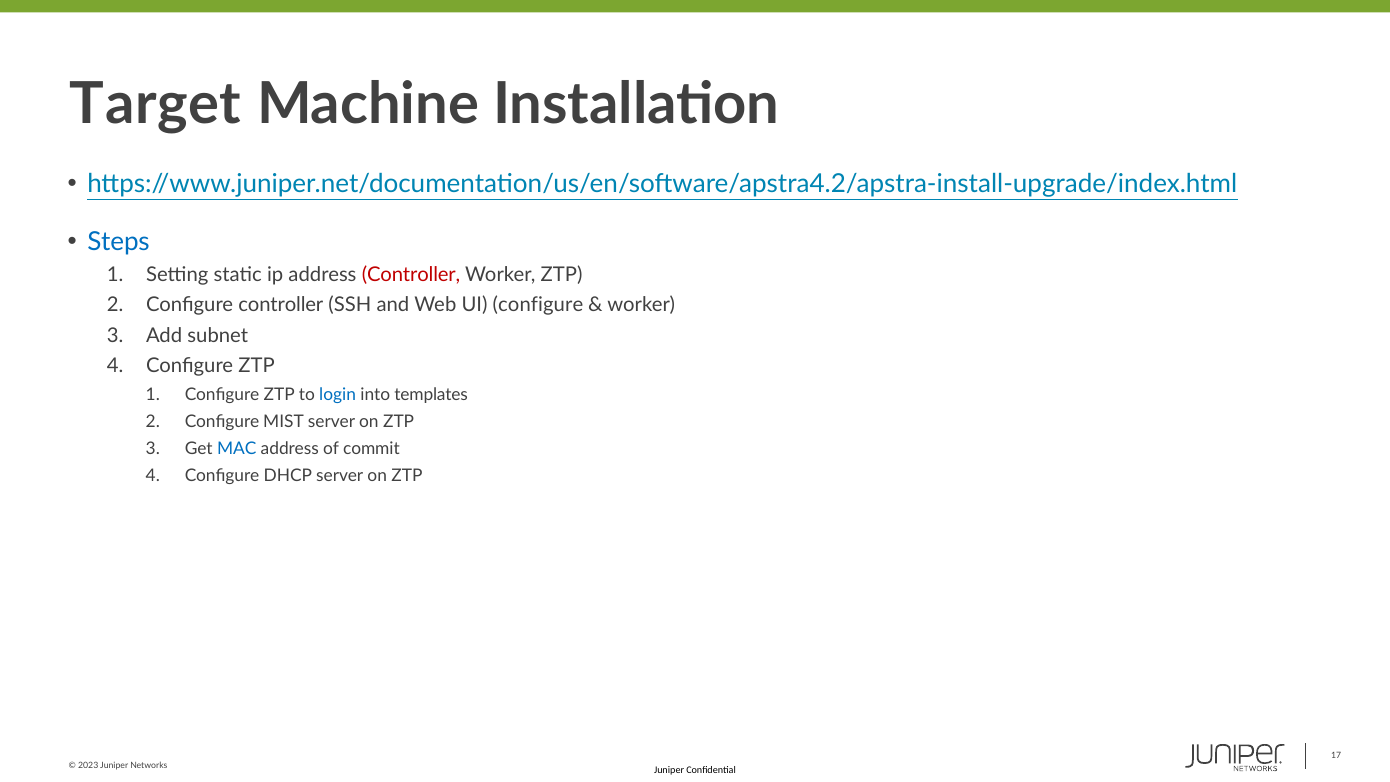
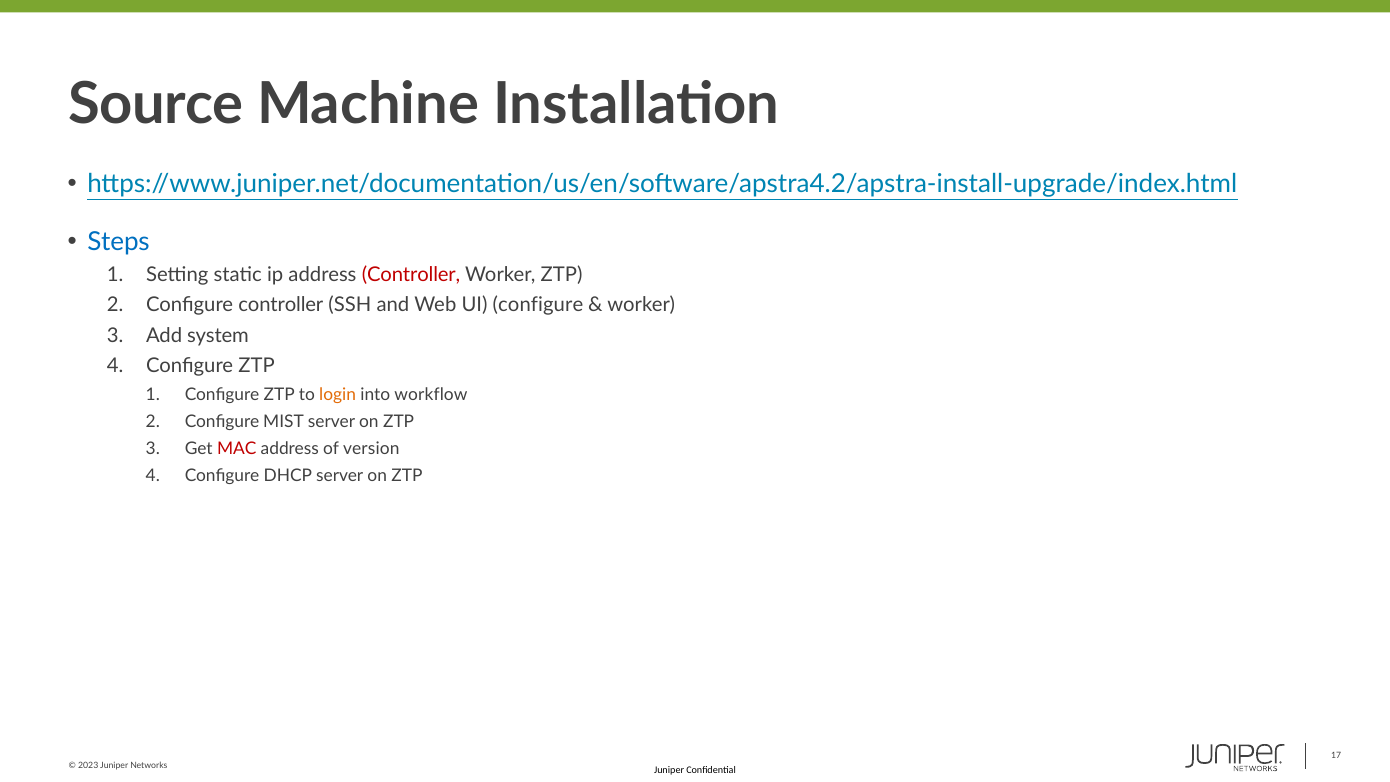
Target: Target -> Source (156, 104)
subnet: subnet -> system (218, 335)
login colour: blue -> orange (338, 394)
templates: templates -> workflow (431, 394)
MAC colour: blue -> red (237, 448)
commit: commit -> version (371, 448)
